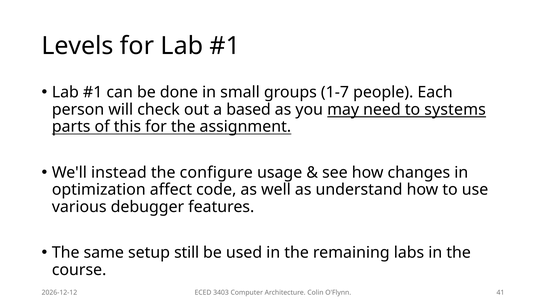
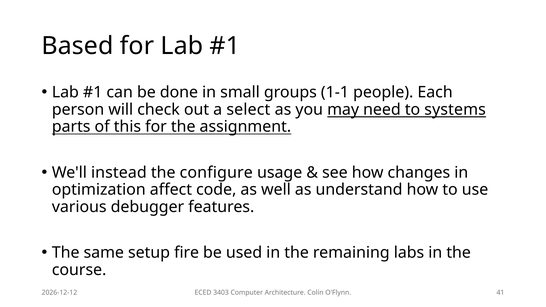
Levels: Levels -> Based (78, 46)
1-7: 1-7 -> 1-1 (335, 92)
based: based -> select (248, 110)
still: still -> fire (187, 253)
